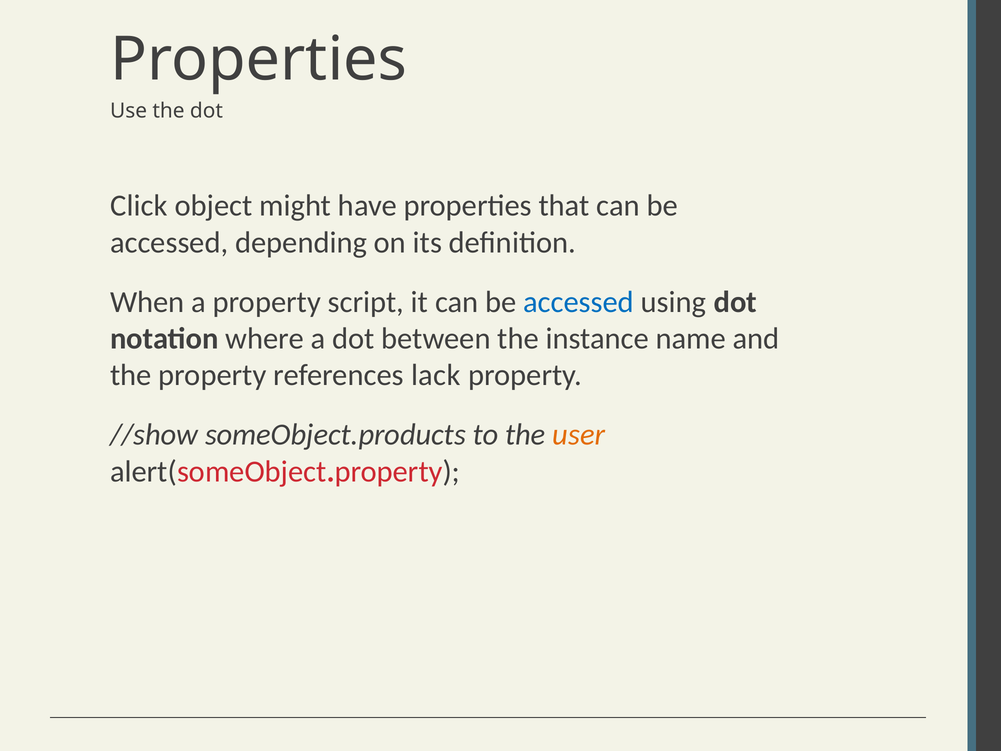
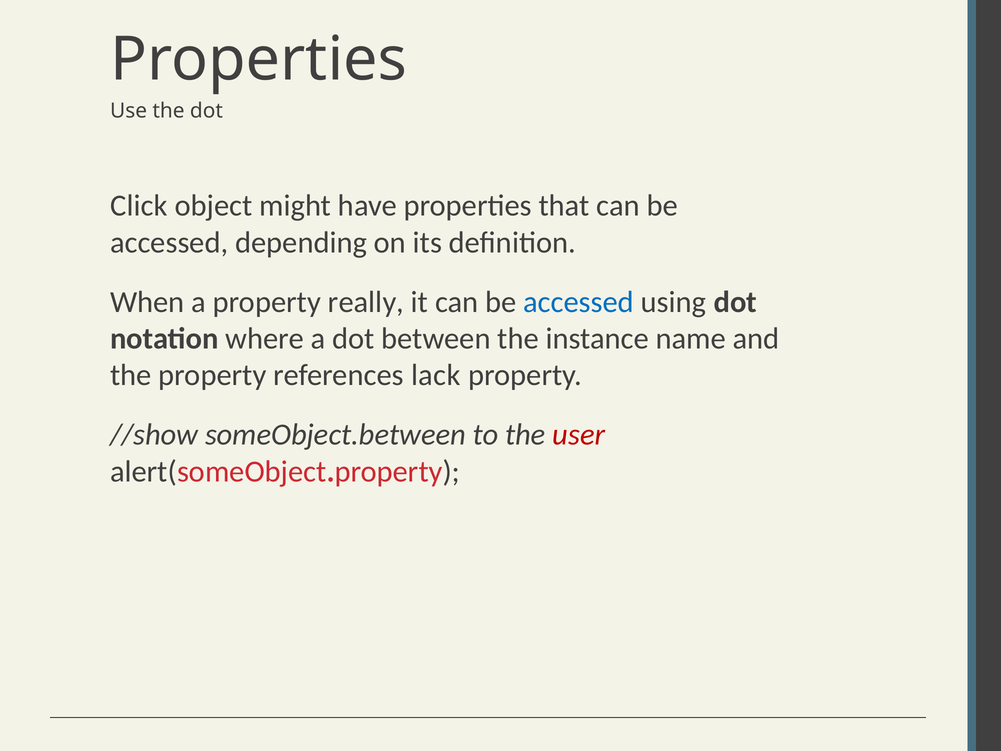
script: script -> really (366, 302)
someObject.products: someObject.products -> someObject.between (335, 435)
user colour: orange -> red (579, 435)
